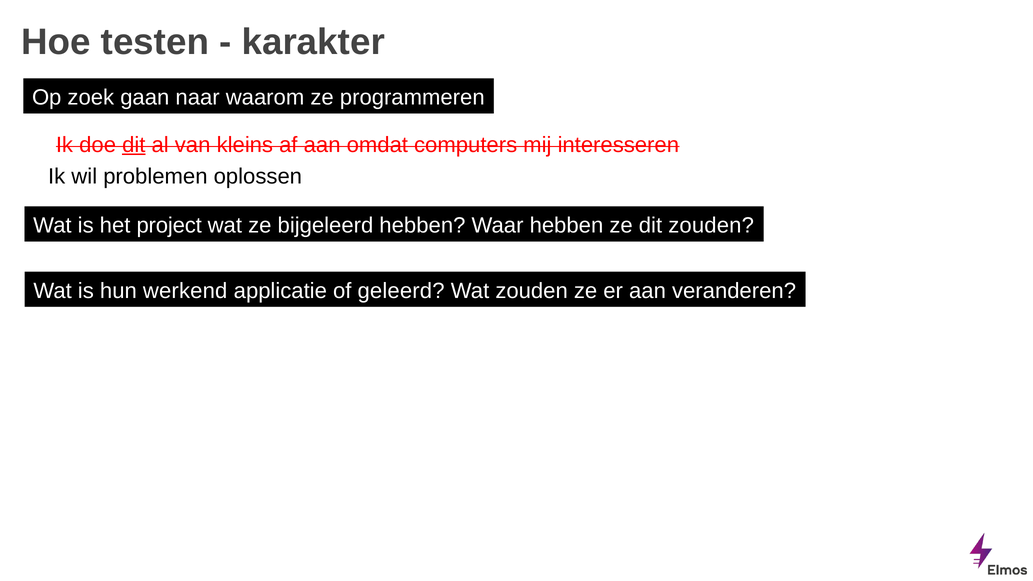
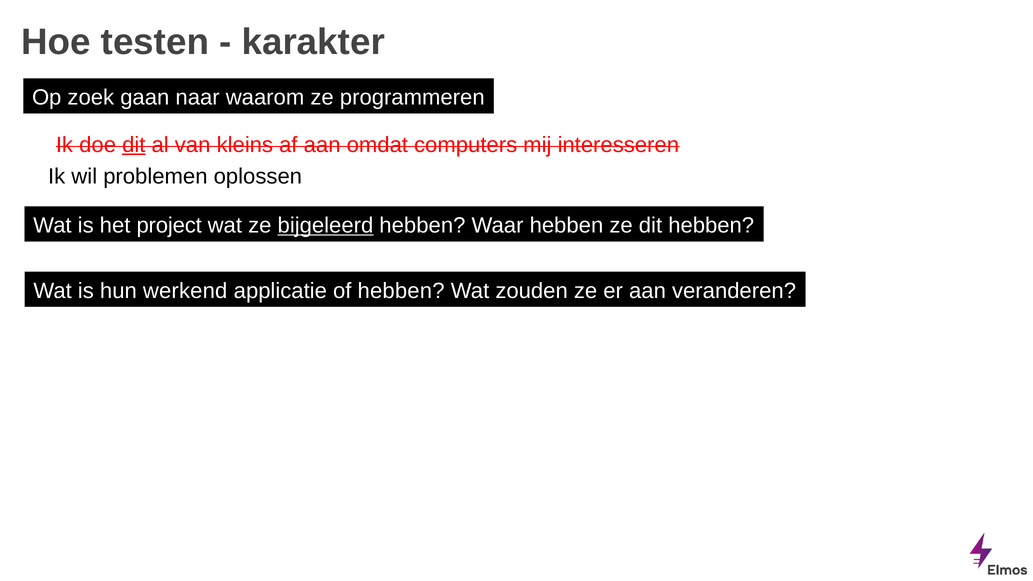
bijgeleerd underline: none -> present (325, 226)
dit zouden: zouden -> hebben (711, 226)
of geleerd: geleerd -> hebben (401, 291)
